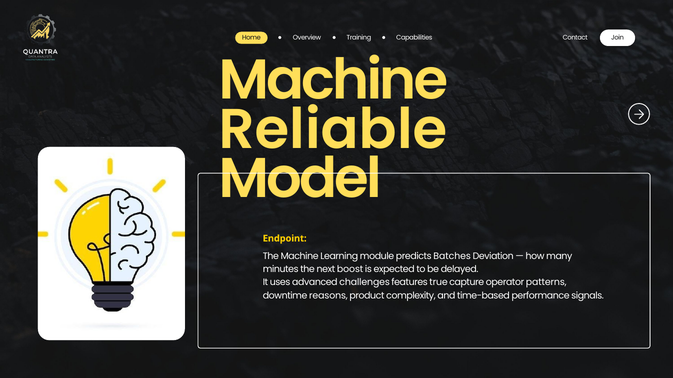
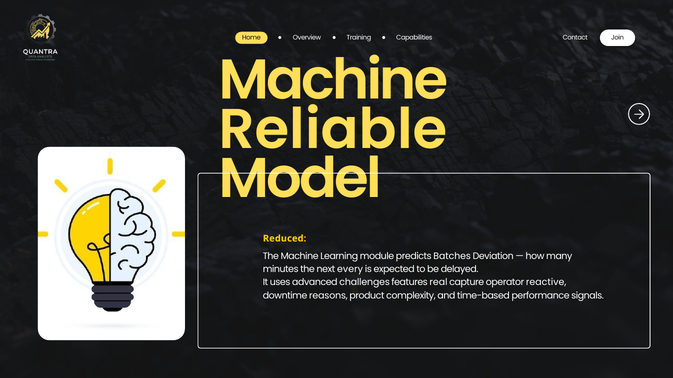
Endpoint: Endpoint -> Reduced (285, 239)
boost: boost -> every (350, 270)
true: true -> real (438, 283)
patterns: patterns -> reactive (546, 283)
